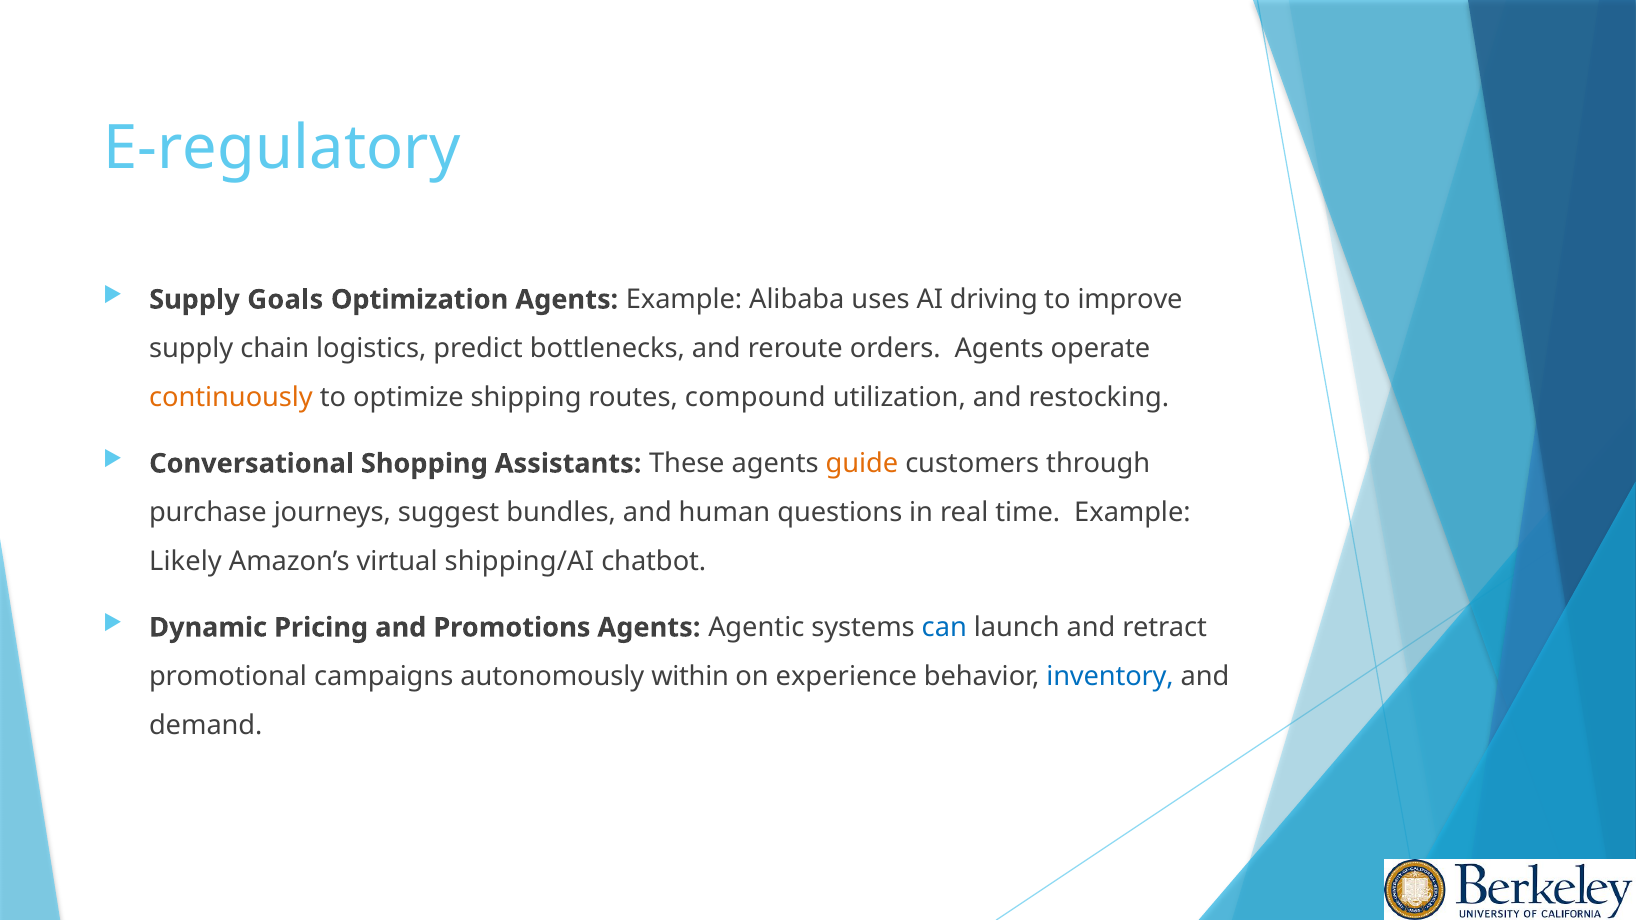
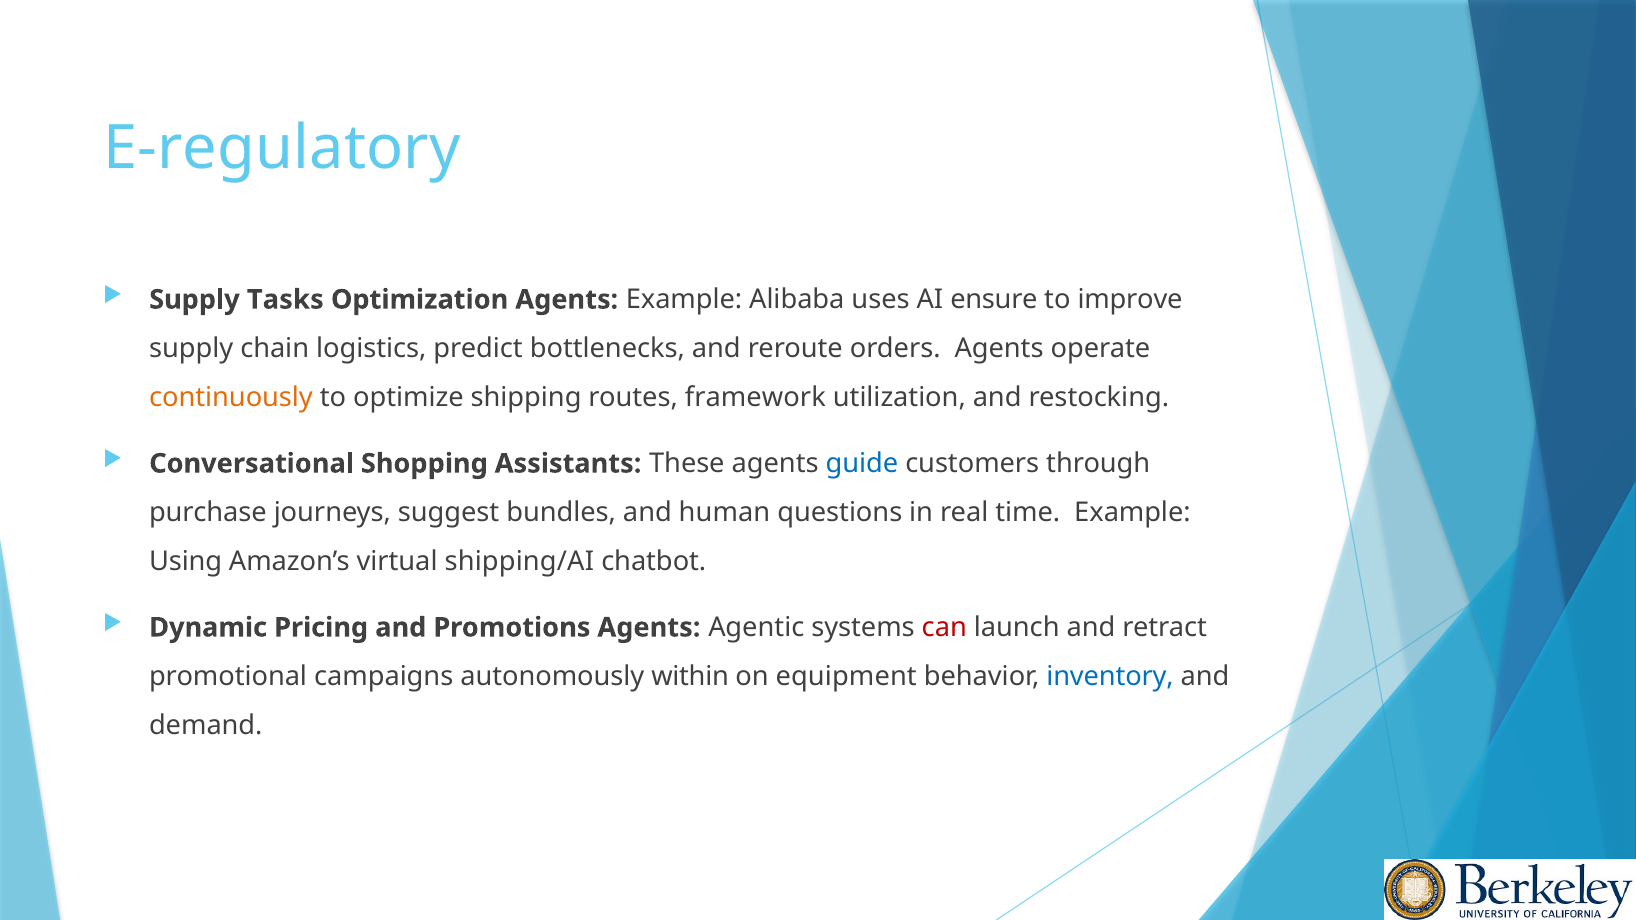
Goals: Goals -> Tasks (285, 300)
driving: driving -> ensure (994, 300)
compound: compound -> framework (755, 398)
guide colour: orange -> blue (862, 464)
Likely: Likely -> Using (186, 562)
can colour: blue -> red (944, 628)
experience: experience -> equipment (846, 677)
